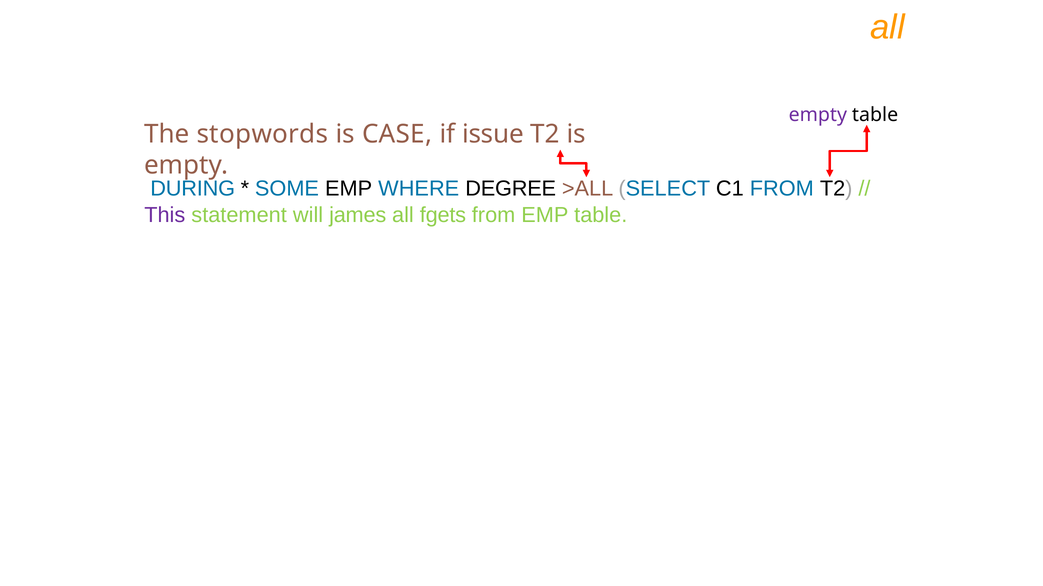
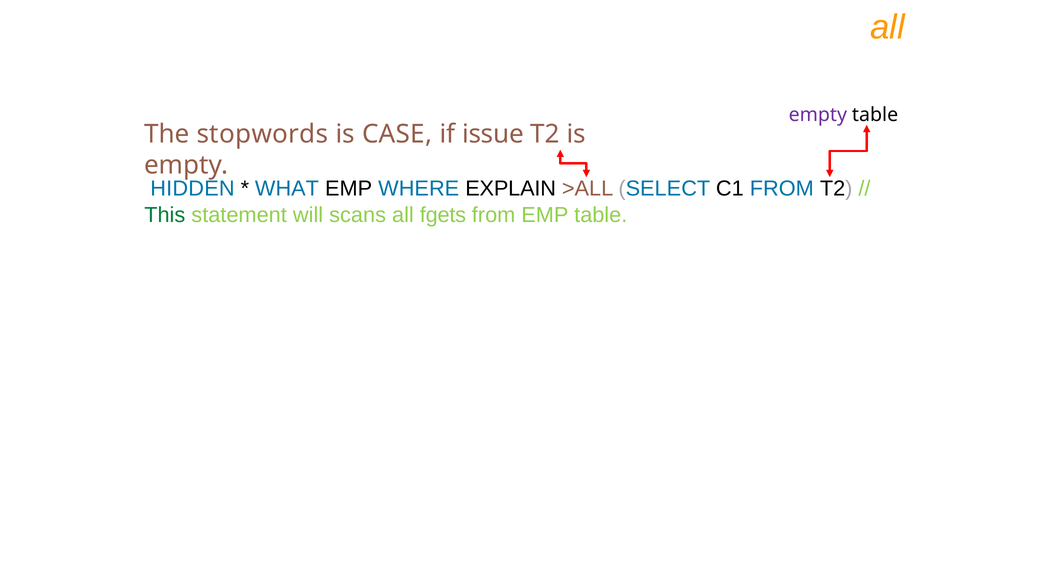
DURING: DURING -> HIDDEN (192, 189)
SOME: SOME -> WHAT (287, 189)
DEGREE: DEGREE -> EXPLAIN (511, 189)
This colour: purple -> green (165, 215)
james: james -> scans (358, 215)
